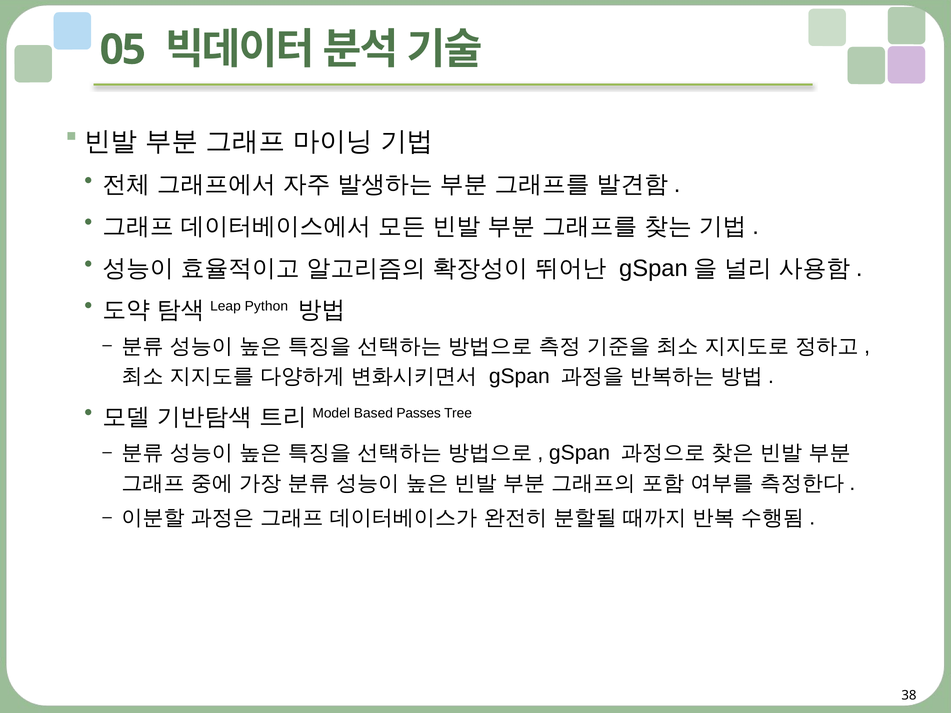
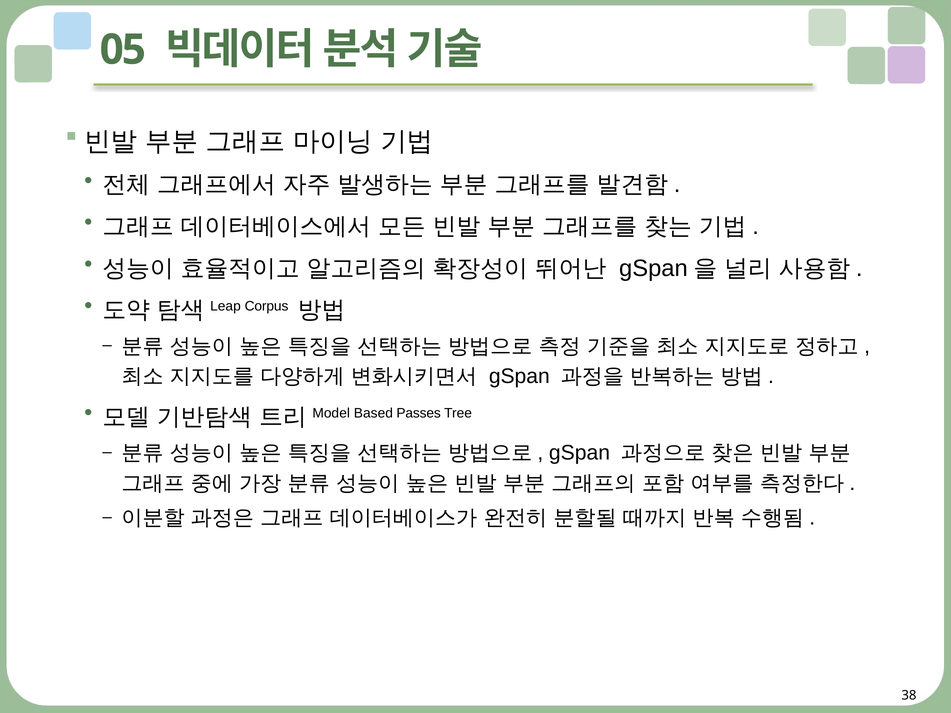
Python: Python -> Corpus (267, 306)
